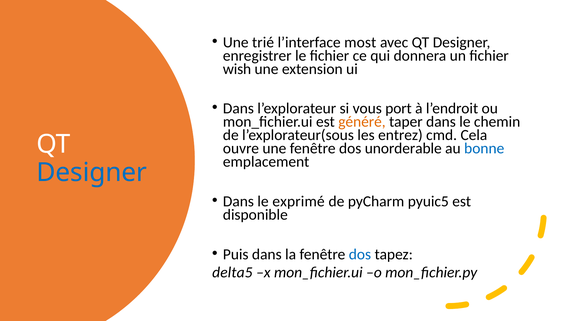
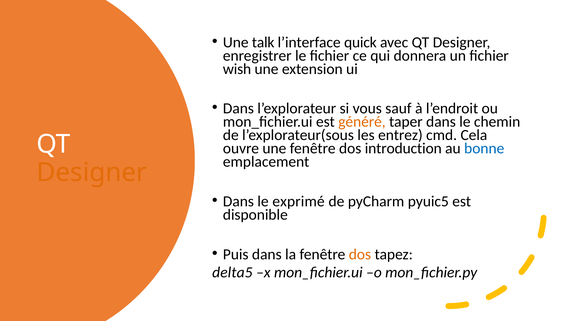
trié: trié -> talk (263, 42)
most: most -> quick (360, 42)
port: port -> sauf (398, 108)
unorderable: unorderable -> introduction (403, 148)
Designer colour: blue -> orange (92, 172)
dos colour: blue -> orange (360, 254)
